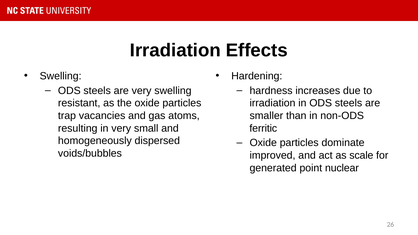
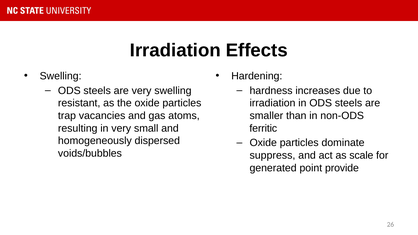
improved: improved -> suppress (272, 155)
nuclear: nuclear -> provide (342, 168)
